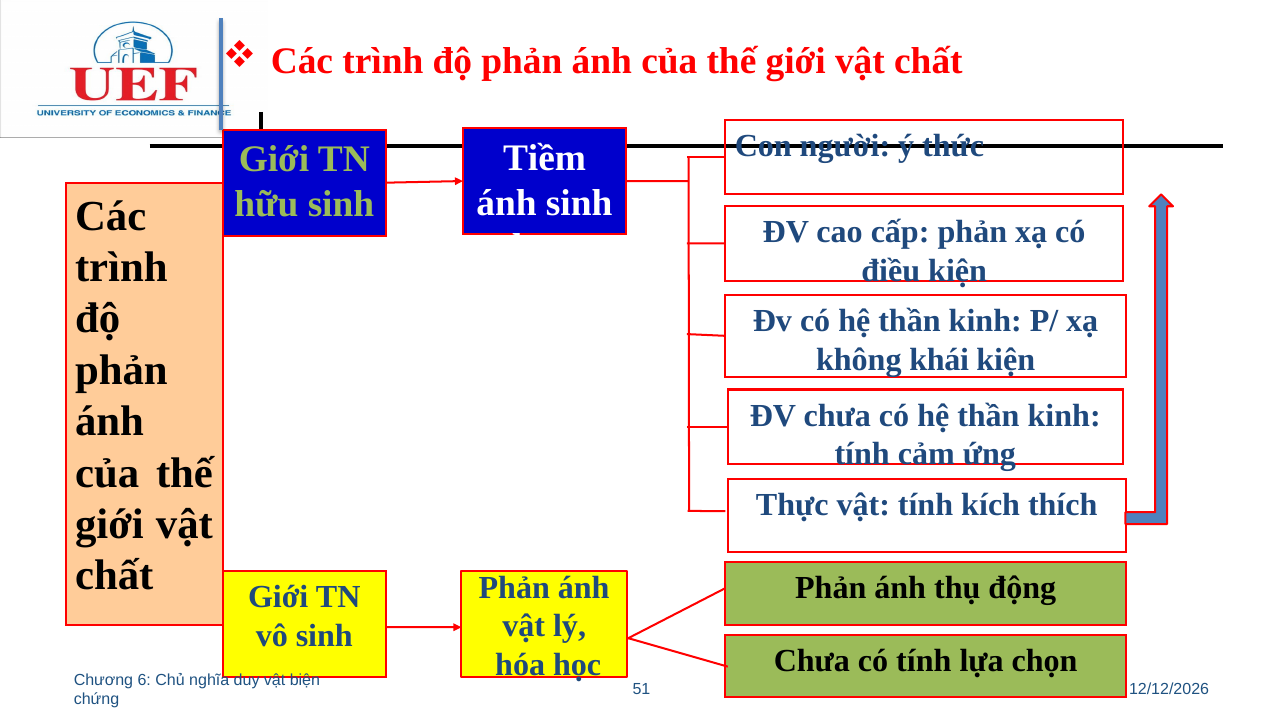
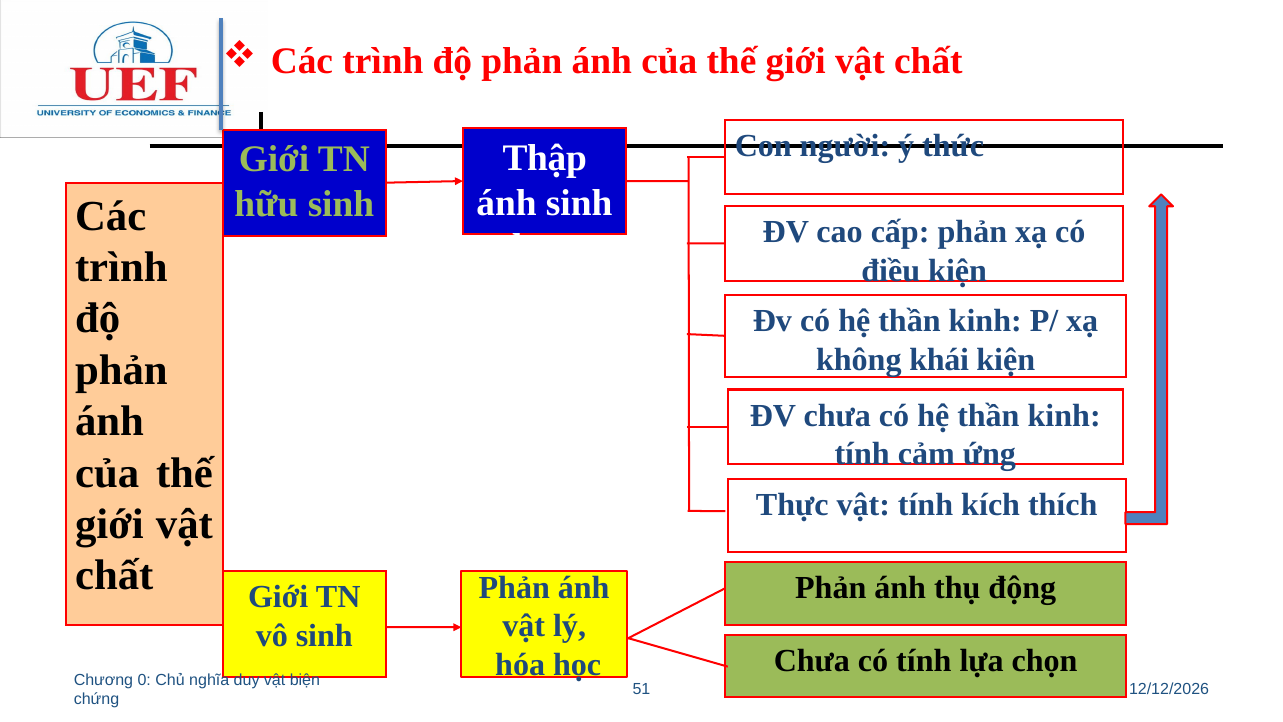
Tiềm: Tiềm -> Thập (545, 158)
6: 6 -> 0 (144, 680)
